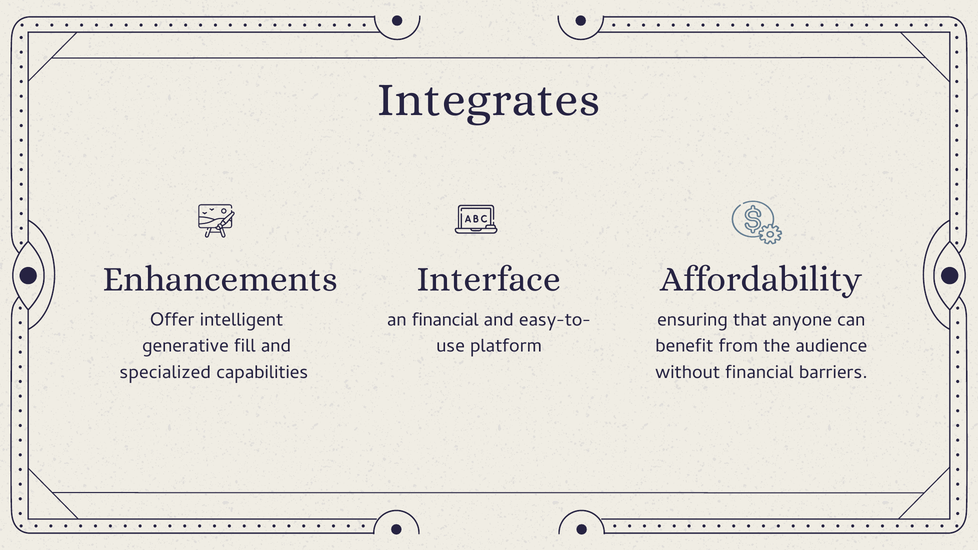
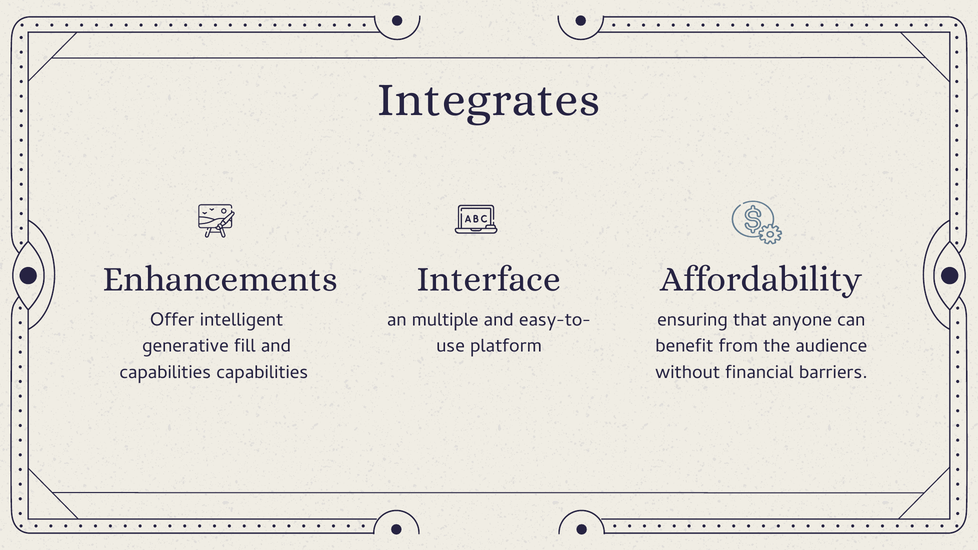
an financial: financial -> multiple (445, 320)
specialized: specialized -> capabilities (165, 372)
